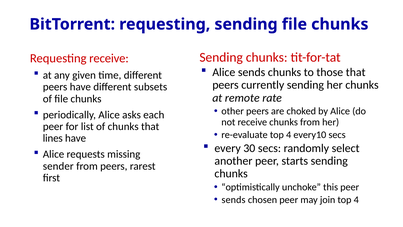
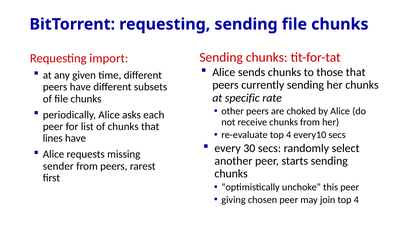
Requesting receive: receive -> import (109, 58)
remote: remote -> specific (242, 98)
sends: sends -> giving (234, 199)
